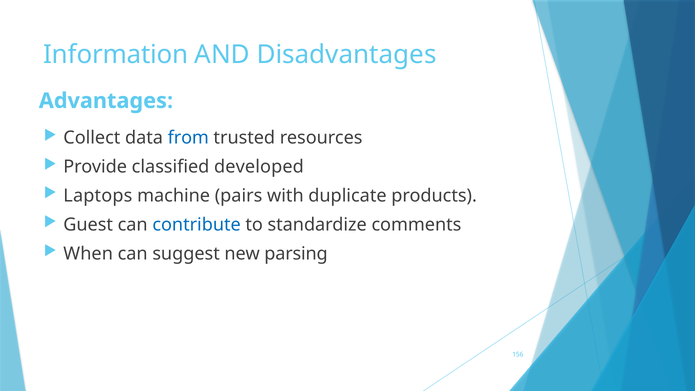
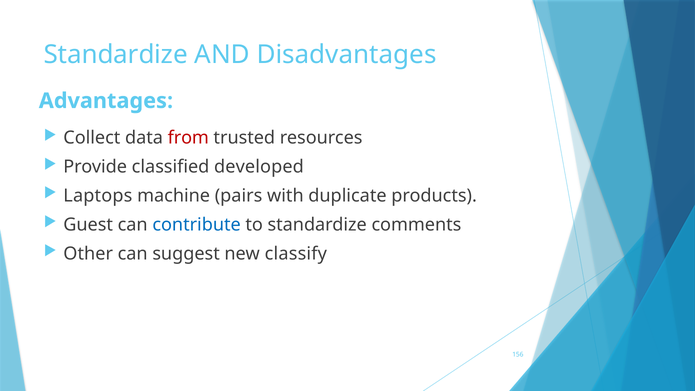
Information: Information -> Standardize (116, 55)
from colour: blue -> red (188, 138)
When: When -> Other (88, 254)
parsing: parsing -> classify (296, 254)
